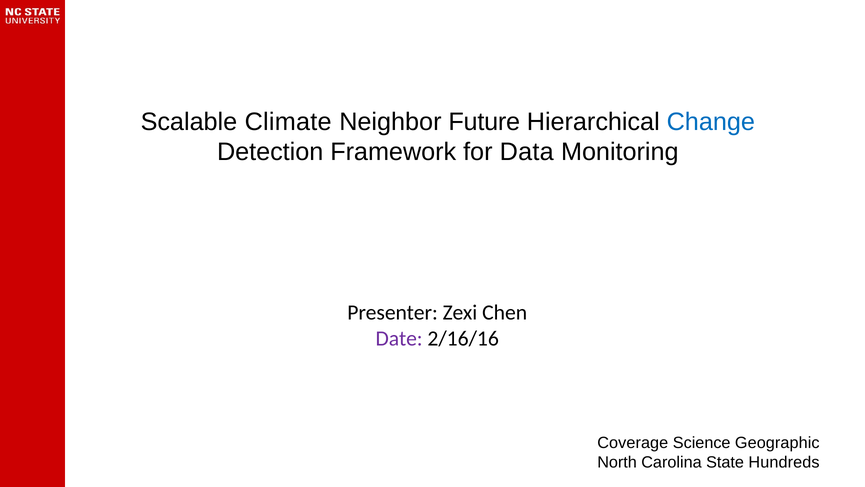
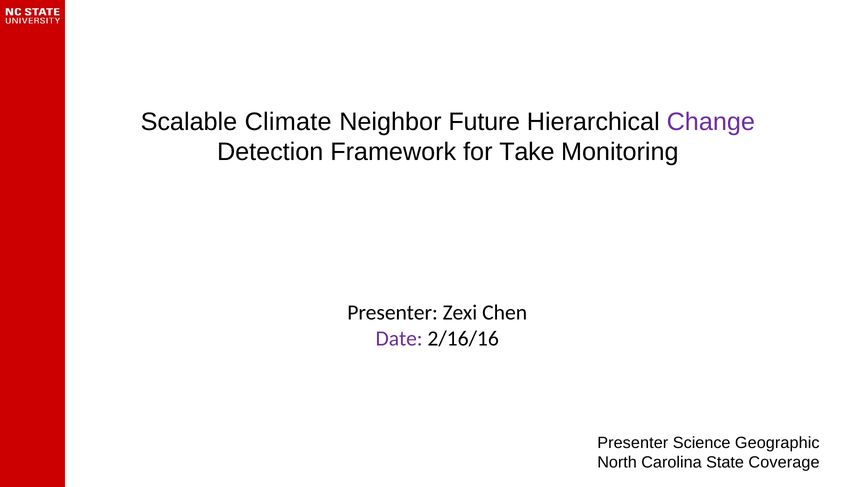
Change colour: blue -> purple (711, 122)
Data: Data -> Take (527, 152)
Coverage: Coverage -> Presenter (633, 443)
Hundreds: Hundreds -> Coverage (784, 462)
